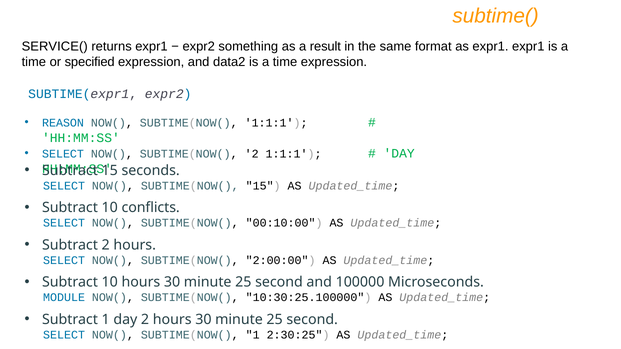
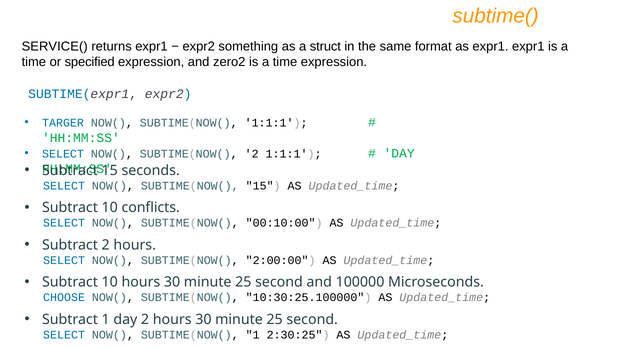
result: result -> struct (325, 47)
data2: data2 -> zero2 (229, 62)
REASON: REASON -> TARGER (63, 123)
MODULE: MODULE -> CHOOSE (64, 298)
